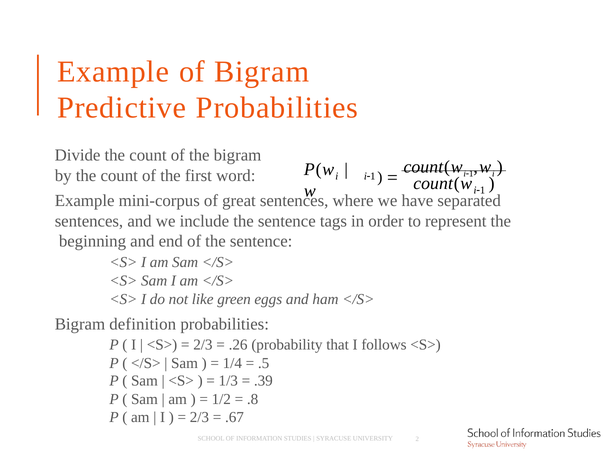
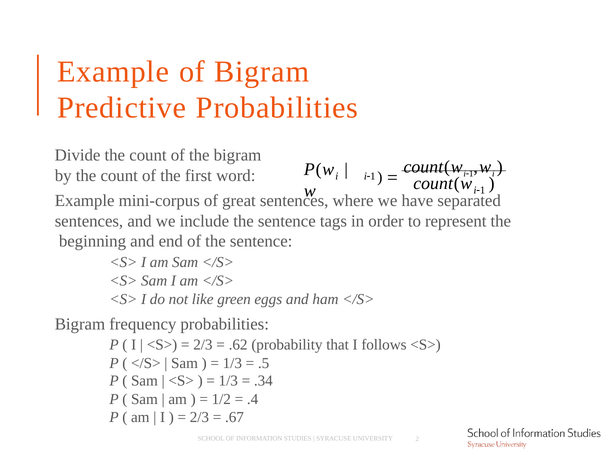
definition: definition -> frequency (143, 324)
.26: .26 -> .62 (238, 345)
1/4: 1/4 -> 1/3 (232, 363)
.39: .39 -> .34 (263, 381)
.8: .8 -> .4 (253, 399)
